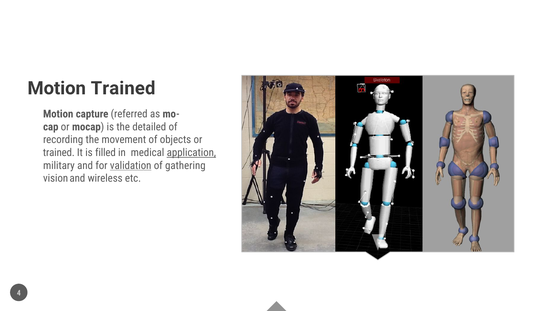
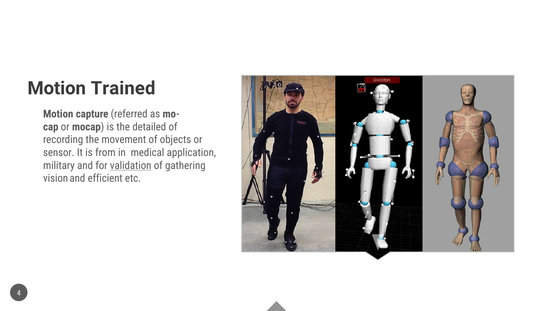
trained: trained -> sensor (59, 153)
filled: filled -> from (105, 153)
application underline: present -> none (191, 153)
wireless: wireless -> efficient (105, 178)
